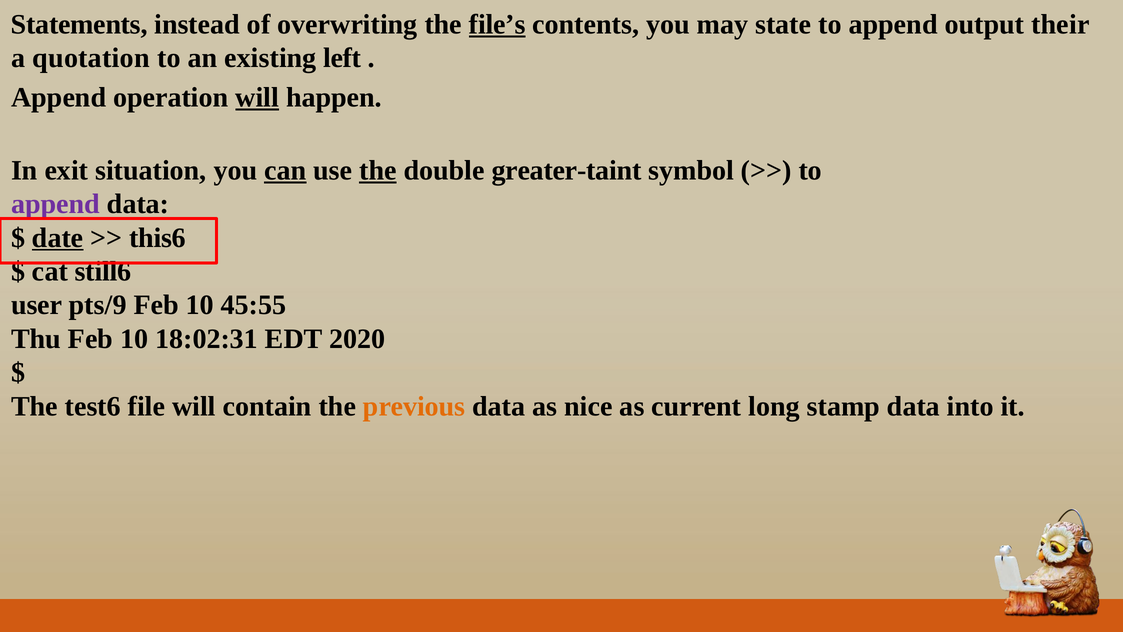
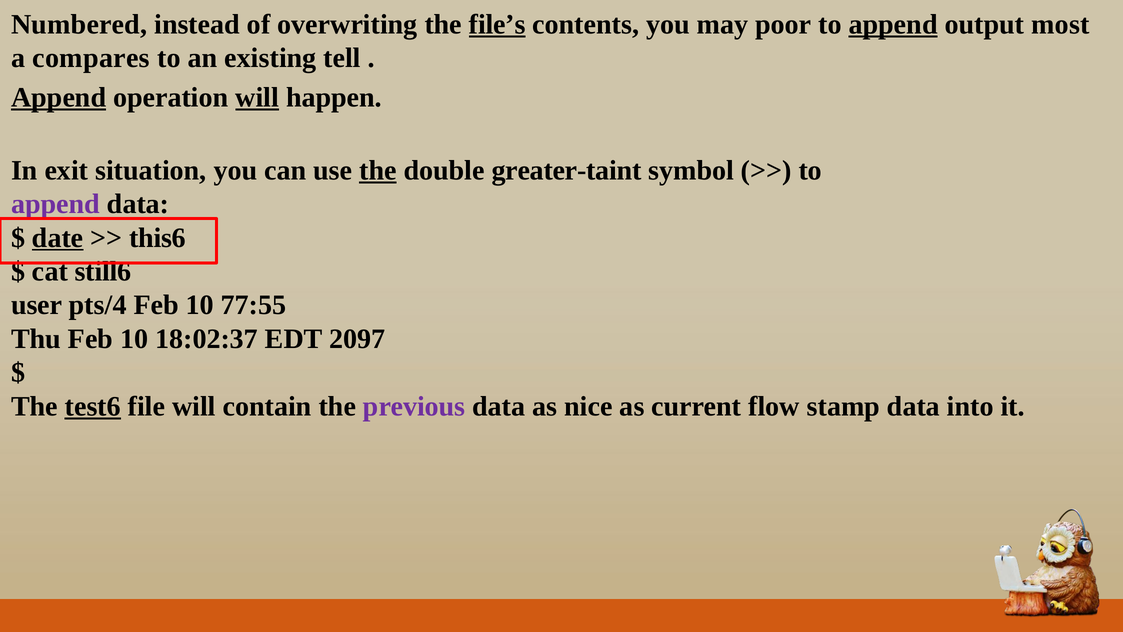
Statements: Statements -> Numbered (79, 24)
state: state -> poor (783, 24)
append underline: none -> present (893, 24)
their: their -> most (1060, 24)
quotation: quotation -> compares (91, 58)
left: left -> tell (342, 58)
Append underline: none -> present (59, 97)
can underline: present -> none (285, 170)
pts/9: pts/9 -> pts/4 (98, 305)
45:55: 45:55 -> 77:55 (254, 305)
18:02:31: 18:02:31 -> 18:02:37 (207, 339)
2020: 2020 -> 2097 (357, 339)
test6 underline: none -> present (93, 406)
previous colour: orange -> purple (414, 406)
long: long -> flow (774, 406)
